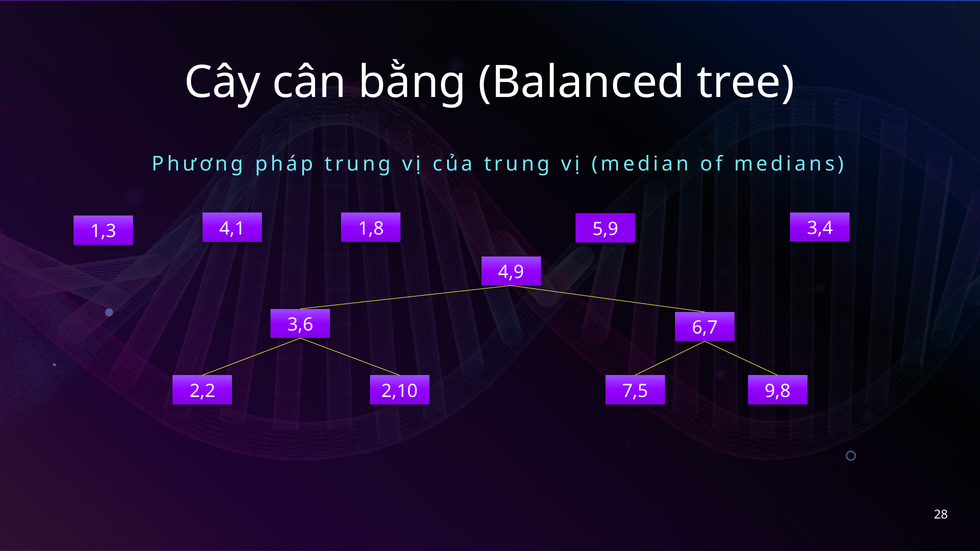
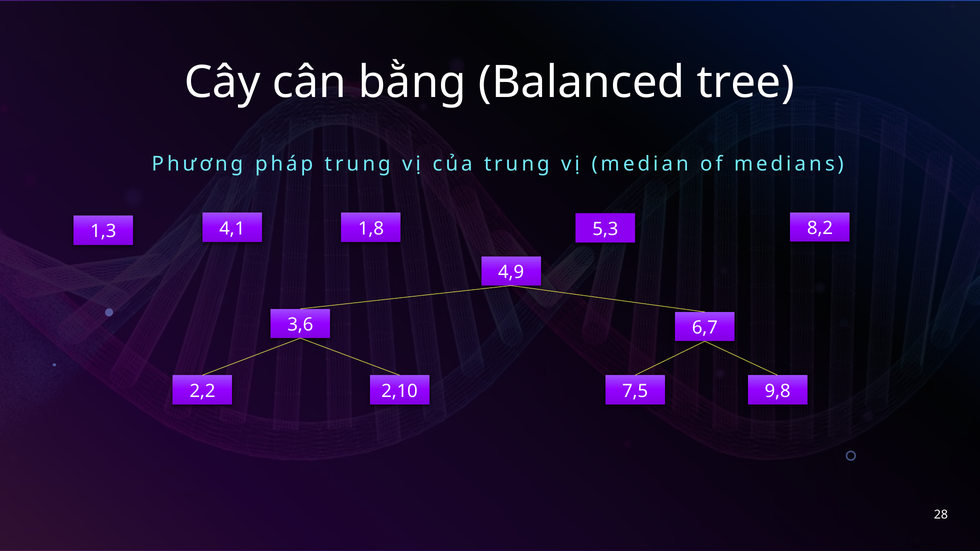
3,4: 3,4 -> 8,2 (820, 228)
5,9: 5,9 -> 5,3 (605, 229)
